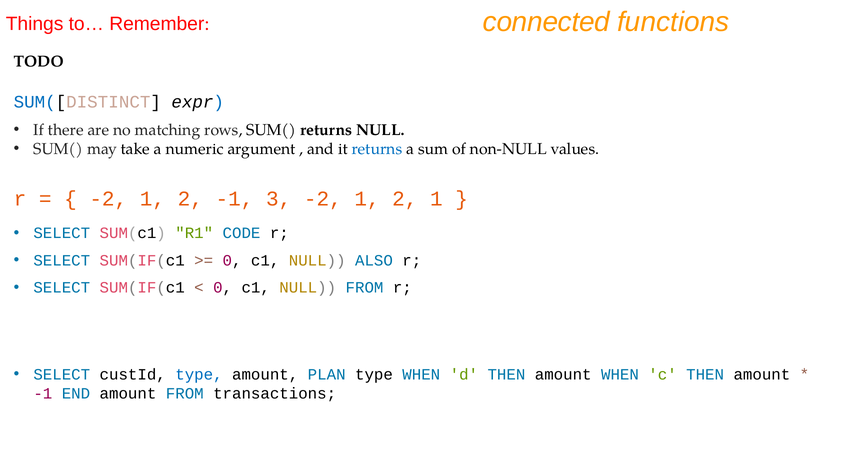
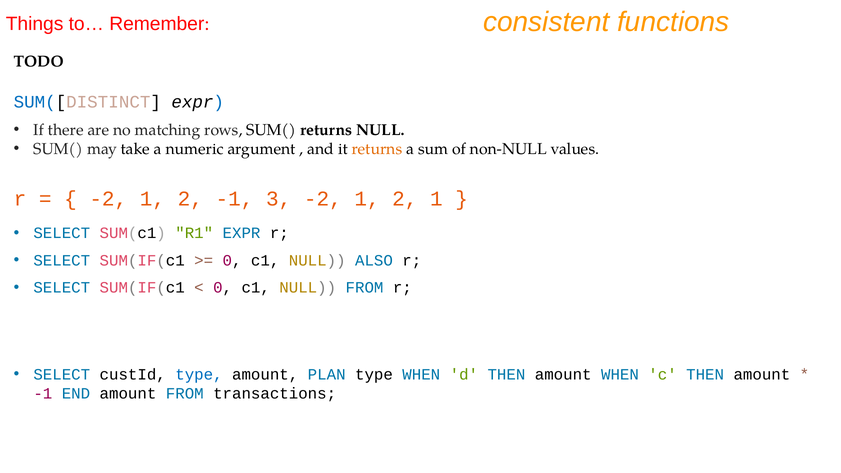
connected: connected -> consistent (546, 22)
returns colour: blue -> orange (377, 149)
R1 CODE: CODE -> EXPR (242, 233)
